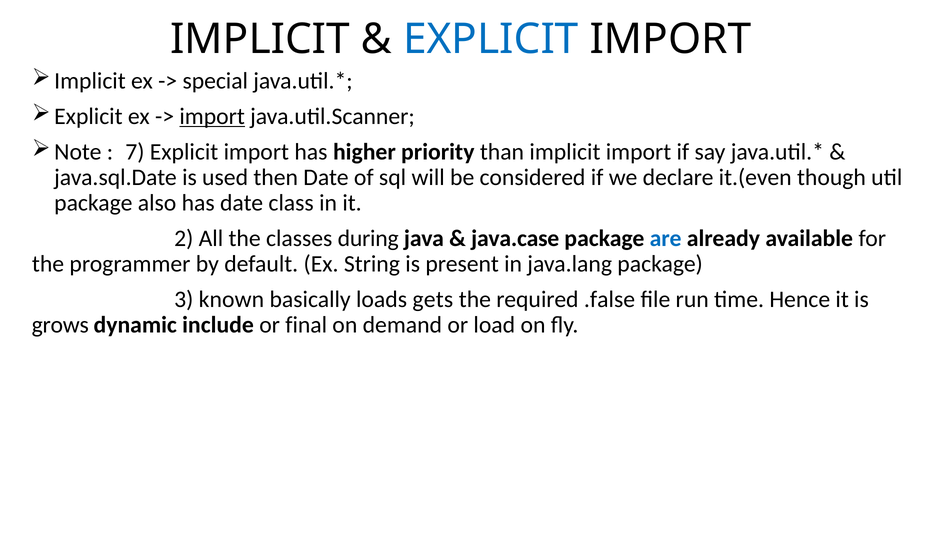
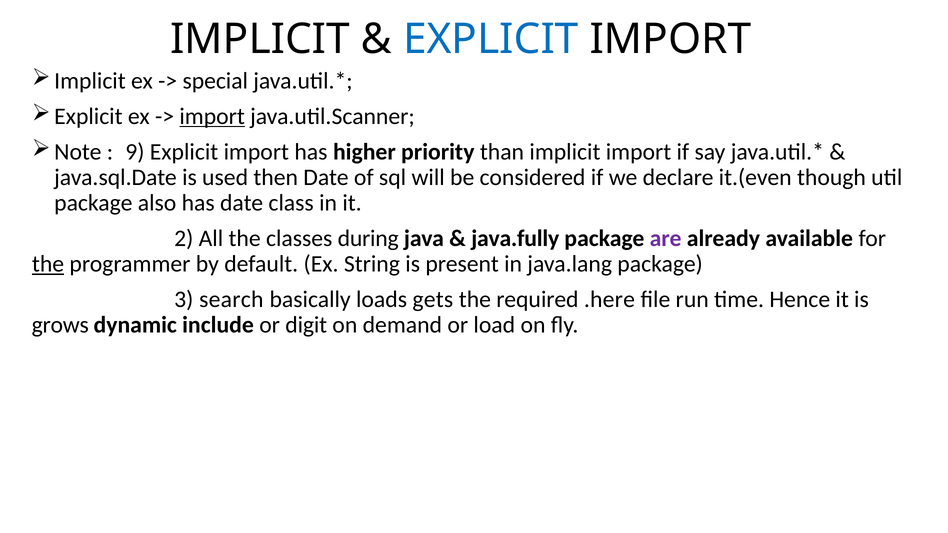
7: 7 -> 9 (135, 152)
java.case: java.case -> java.fully (515, 238)
are colour: blue -> purple (666, 238)
the underline: none -> present (48, 264)
known: known -> search (231, 300)
.false: .false -> .here (609, 300)
final: final -> digit (306, 325)
